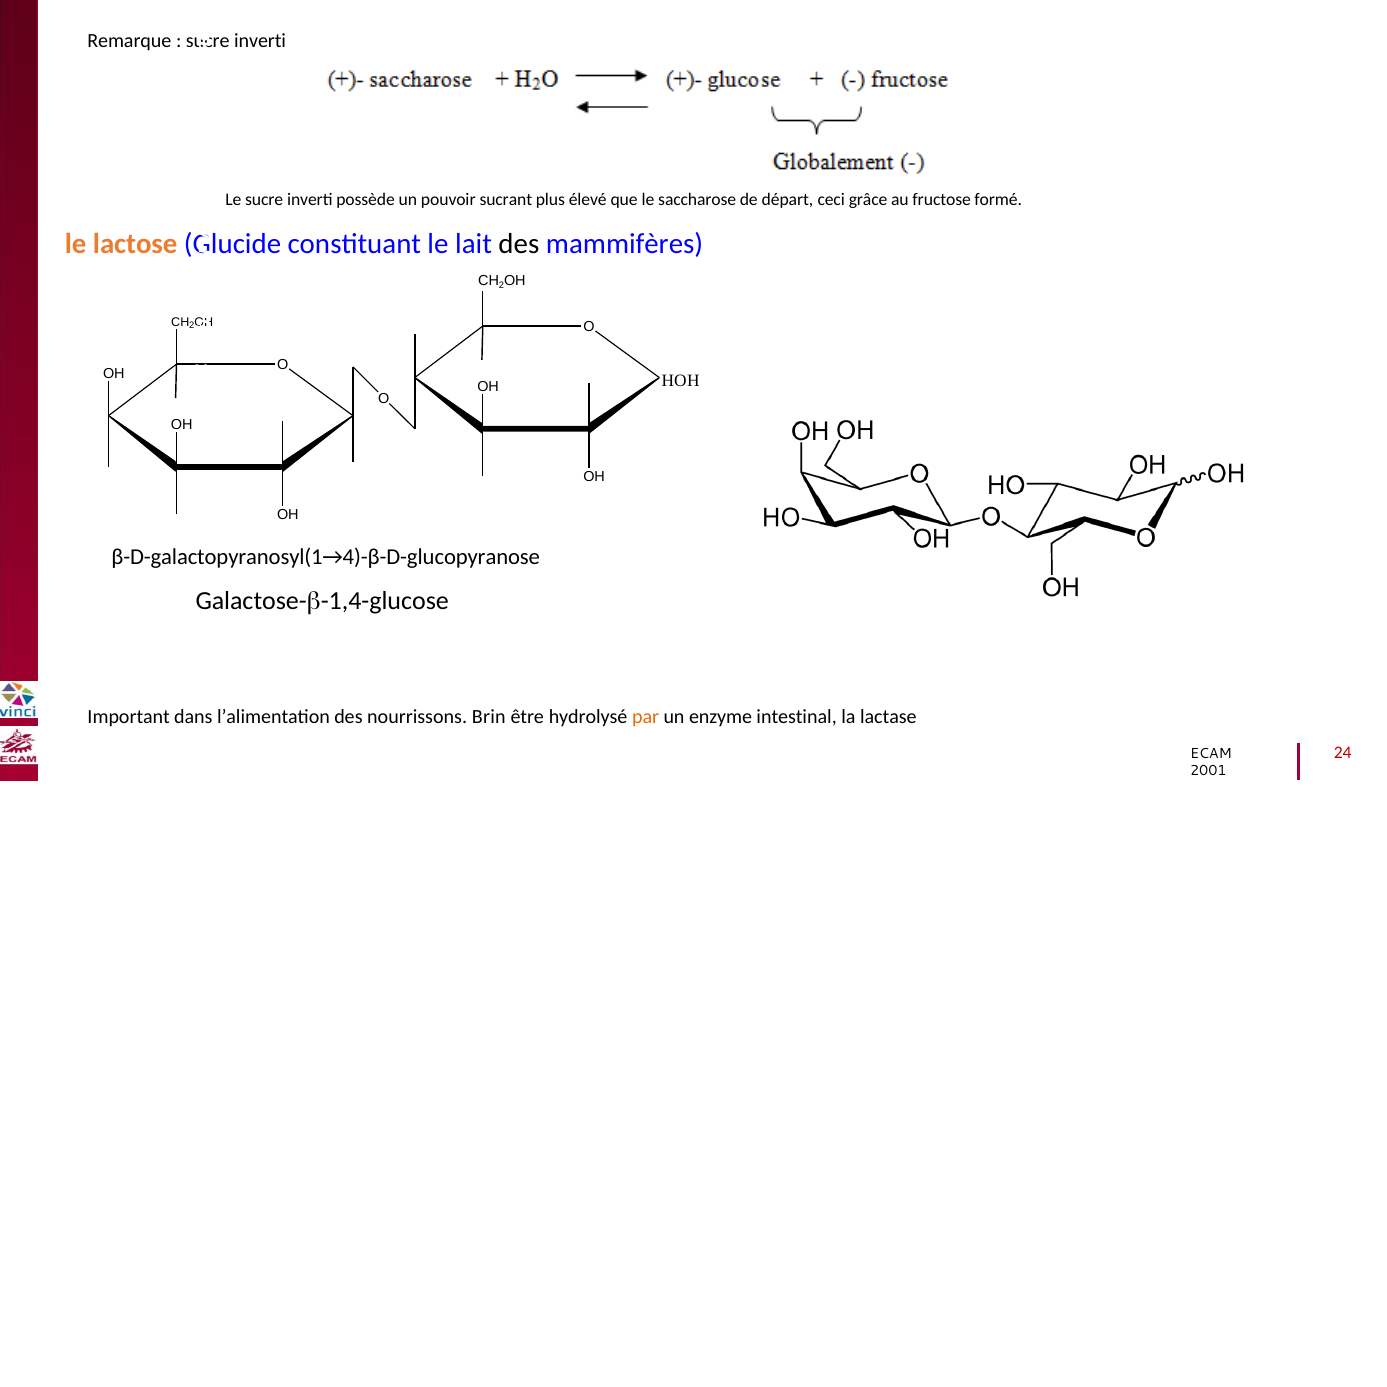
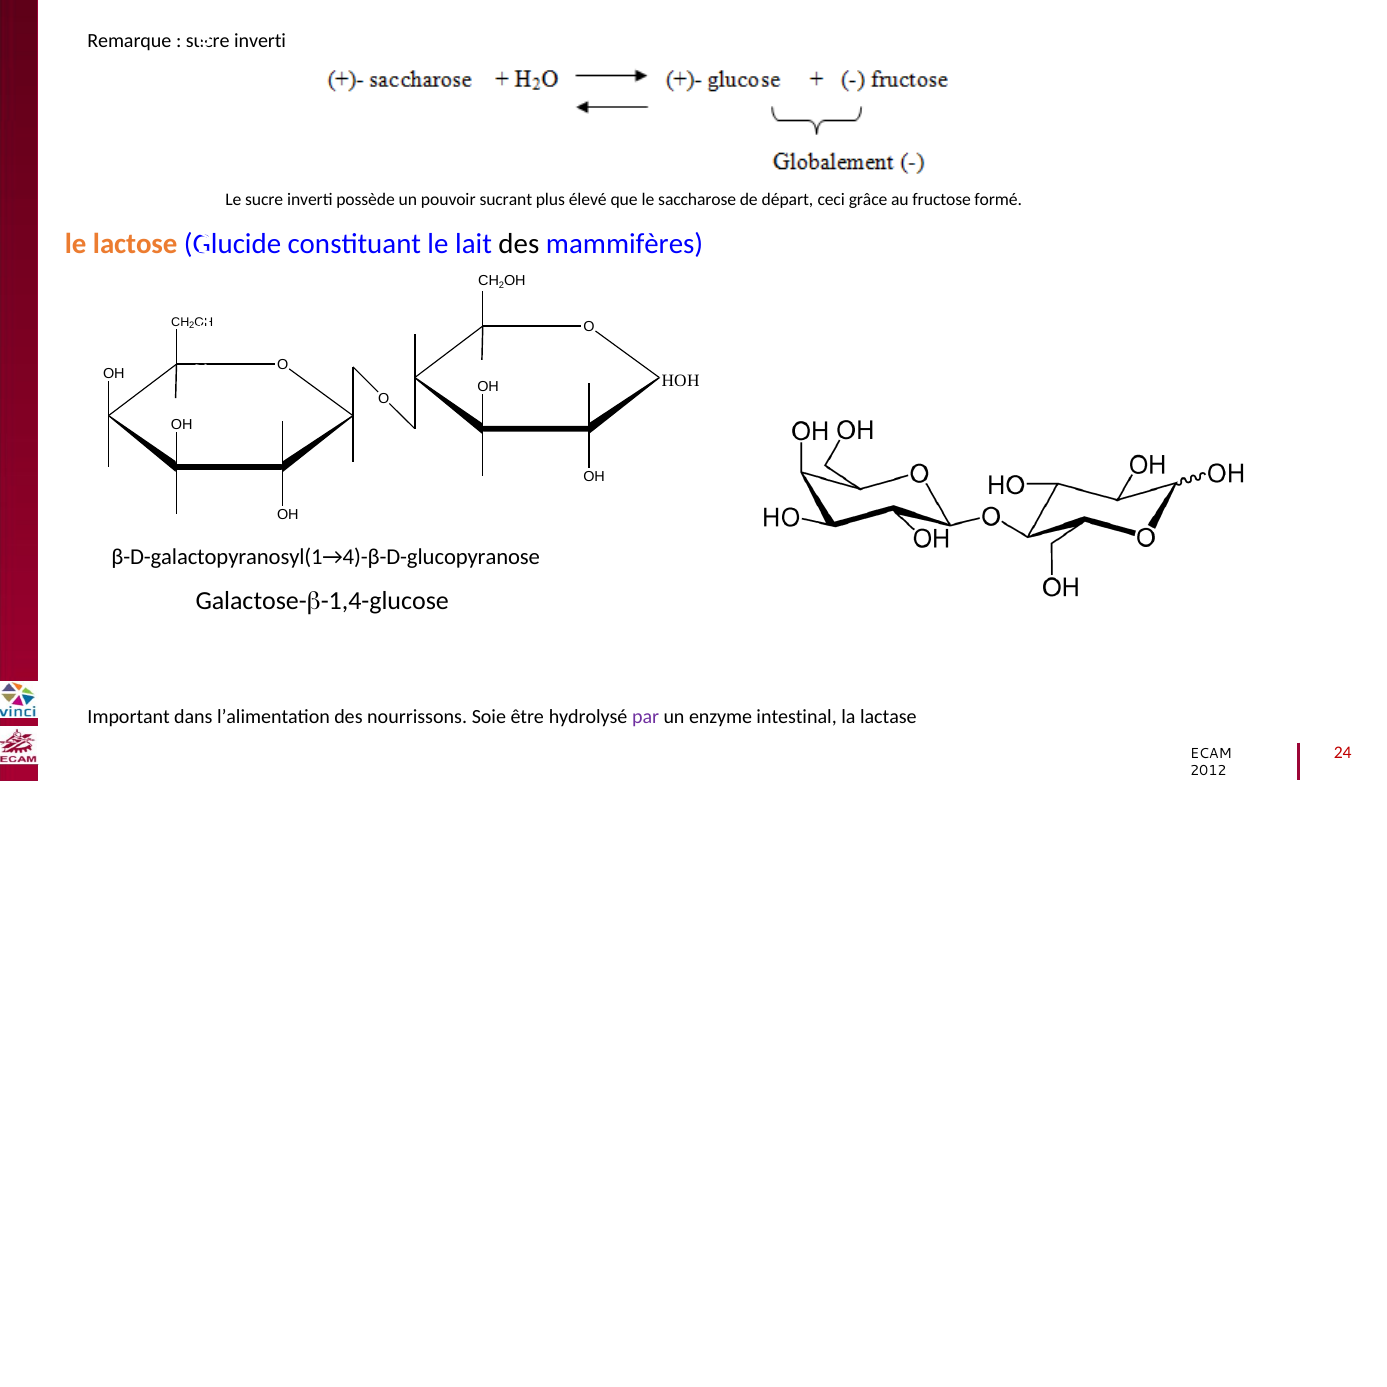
Brin: Brin -> Soie (489, 717)
par colour: orange -> purple (646, 717)
2001: 2001 -> 2012 (1208, 771)
